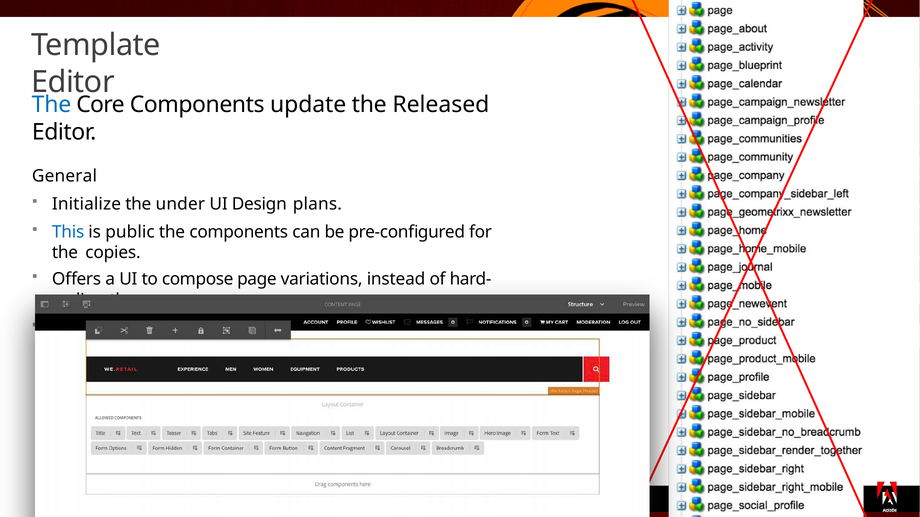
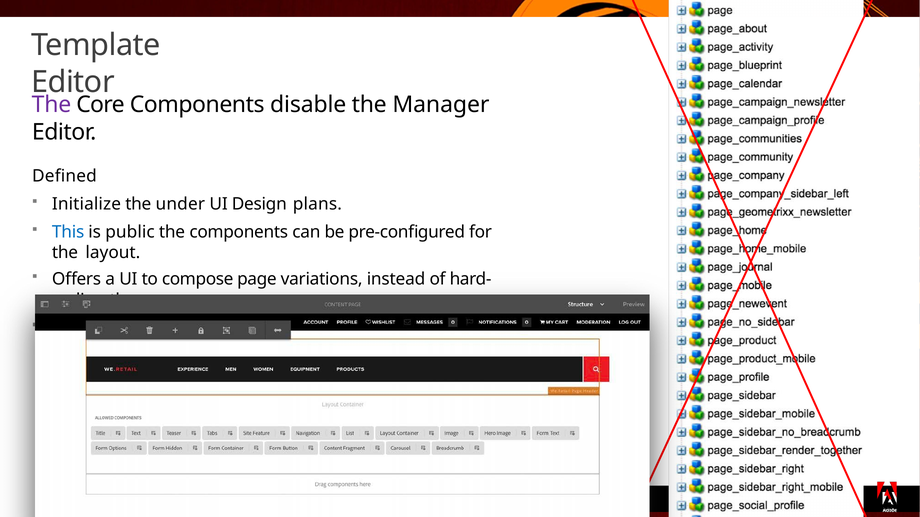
The colour: blue -> purple (51, 105)
update: update -> disable (308, 105)
Released: Released -> Manager (441, 105)
General: General -> Defined (64, 176)
the copies: copies -> layout (113, 253)
